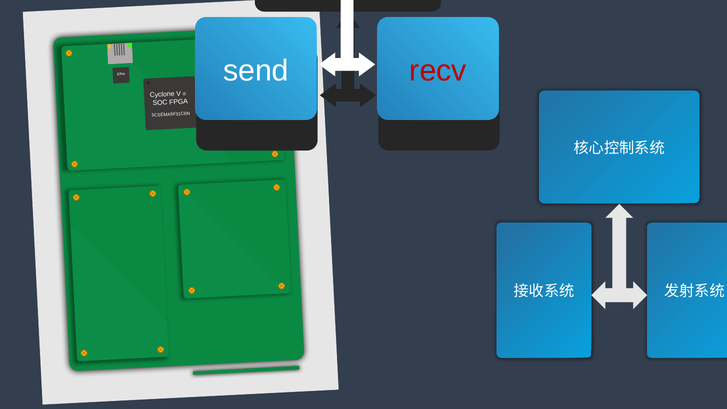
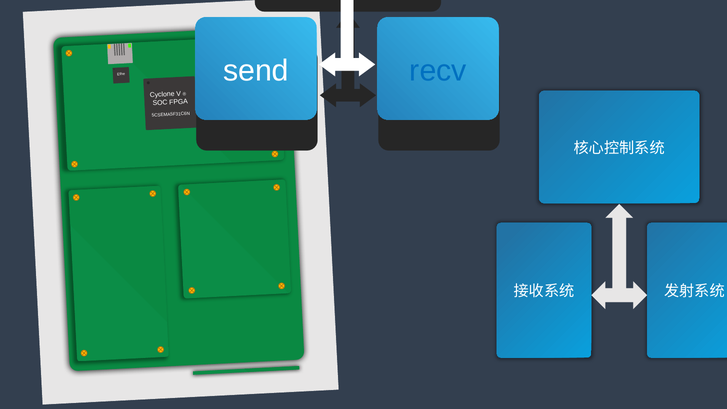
recv colour: red -> blue (438, 71)
